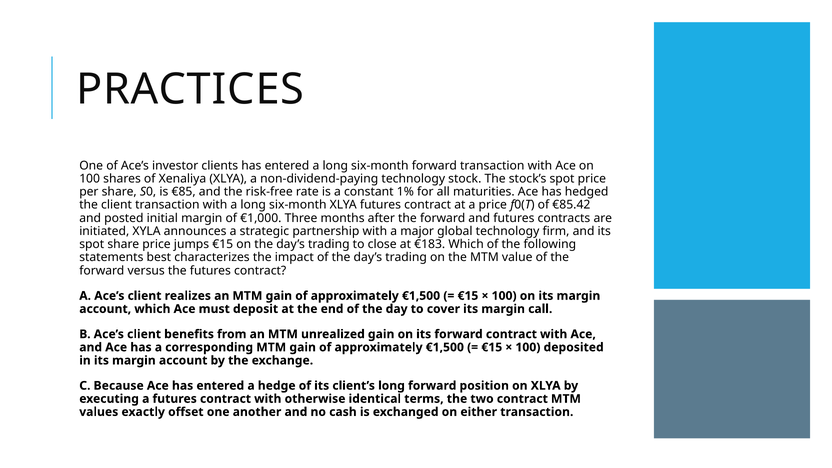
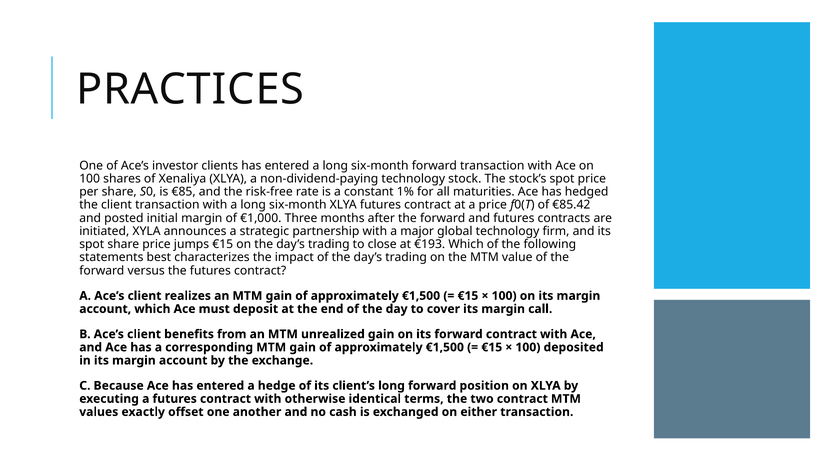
€183: €183 -> €193 (430, 244)
